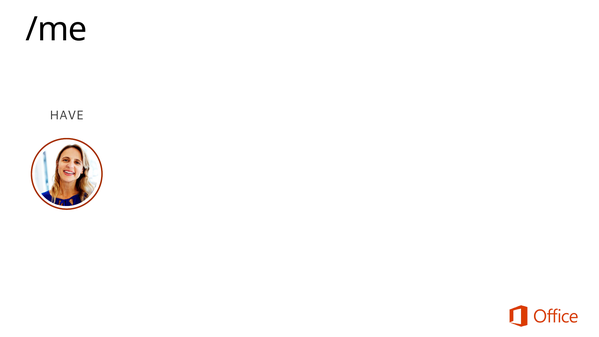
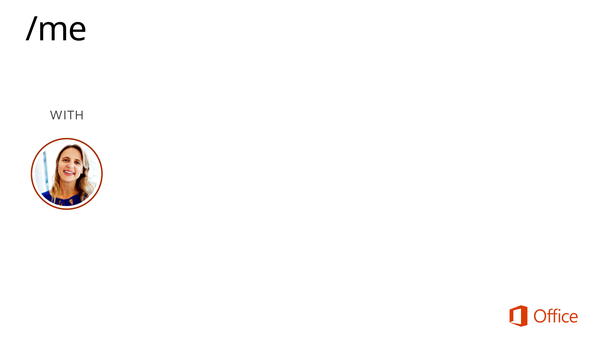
HAVE: HAVE -> WITH (67, 115)
